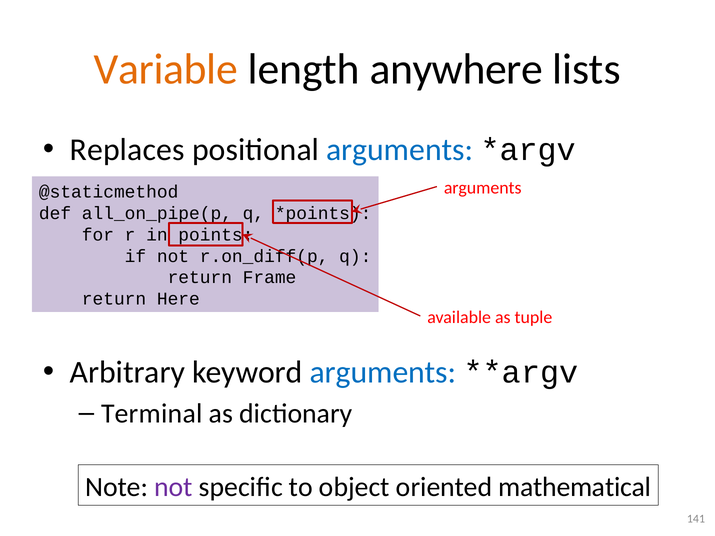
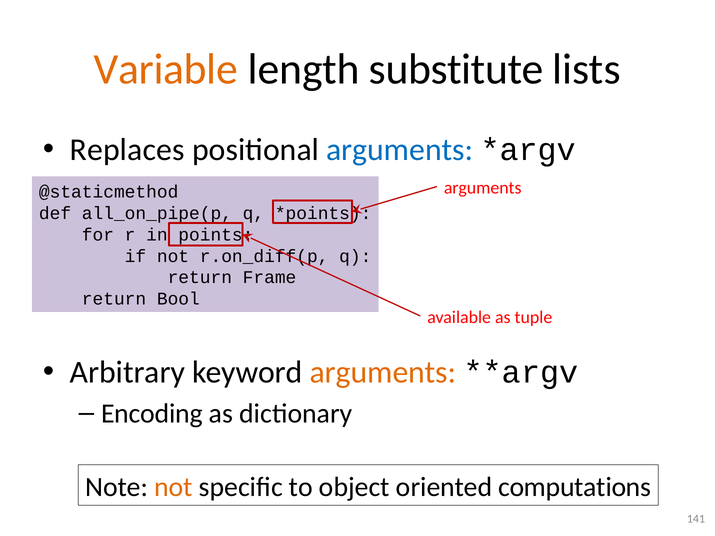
anywhere: anywhere -> substitute (456, 69)
Here: Here -> Bool (178, 299)
arguments colour: blue -> orange (383, 373)
Terminal: Terminal -> Encoding (152, 414)
not colour: purple -> orange (173, 487)
mathematical: mathematical -> computations (575, 487)
